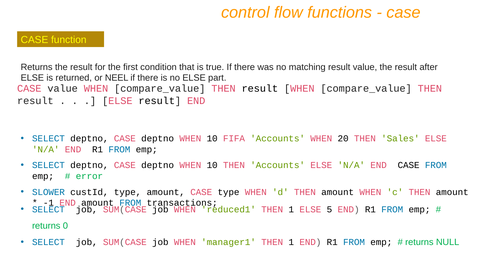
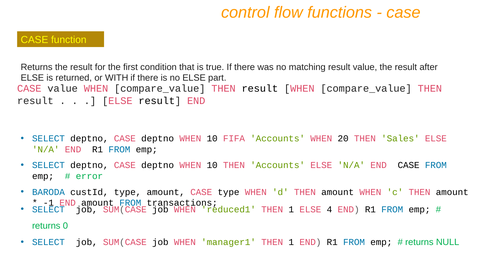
NEEL: NEEL -> WITH (117, 78)
SLOWER: SLOWER -> BARODA (48, 192)
5: 5 -> 4 (329, 209)
